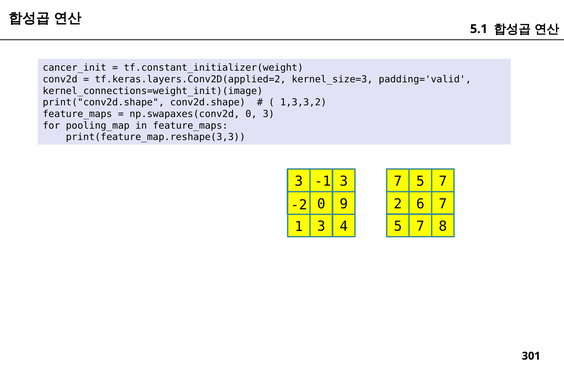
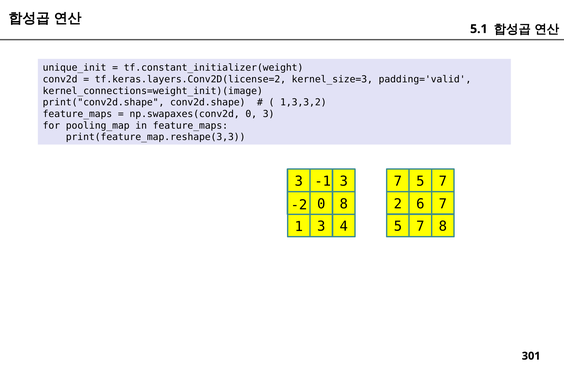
cancer_init: cancer_init -> unique_init (75, 68)
tf.keras.layers.Conv2D(applied=2: tf.keras.layers.Conv2D(applied=2 -> tf.keras.layers.Conv2D(license=2 (190, 79)
0 9: 9 -> 8 (344, 204)
